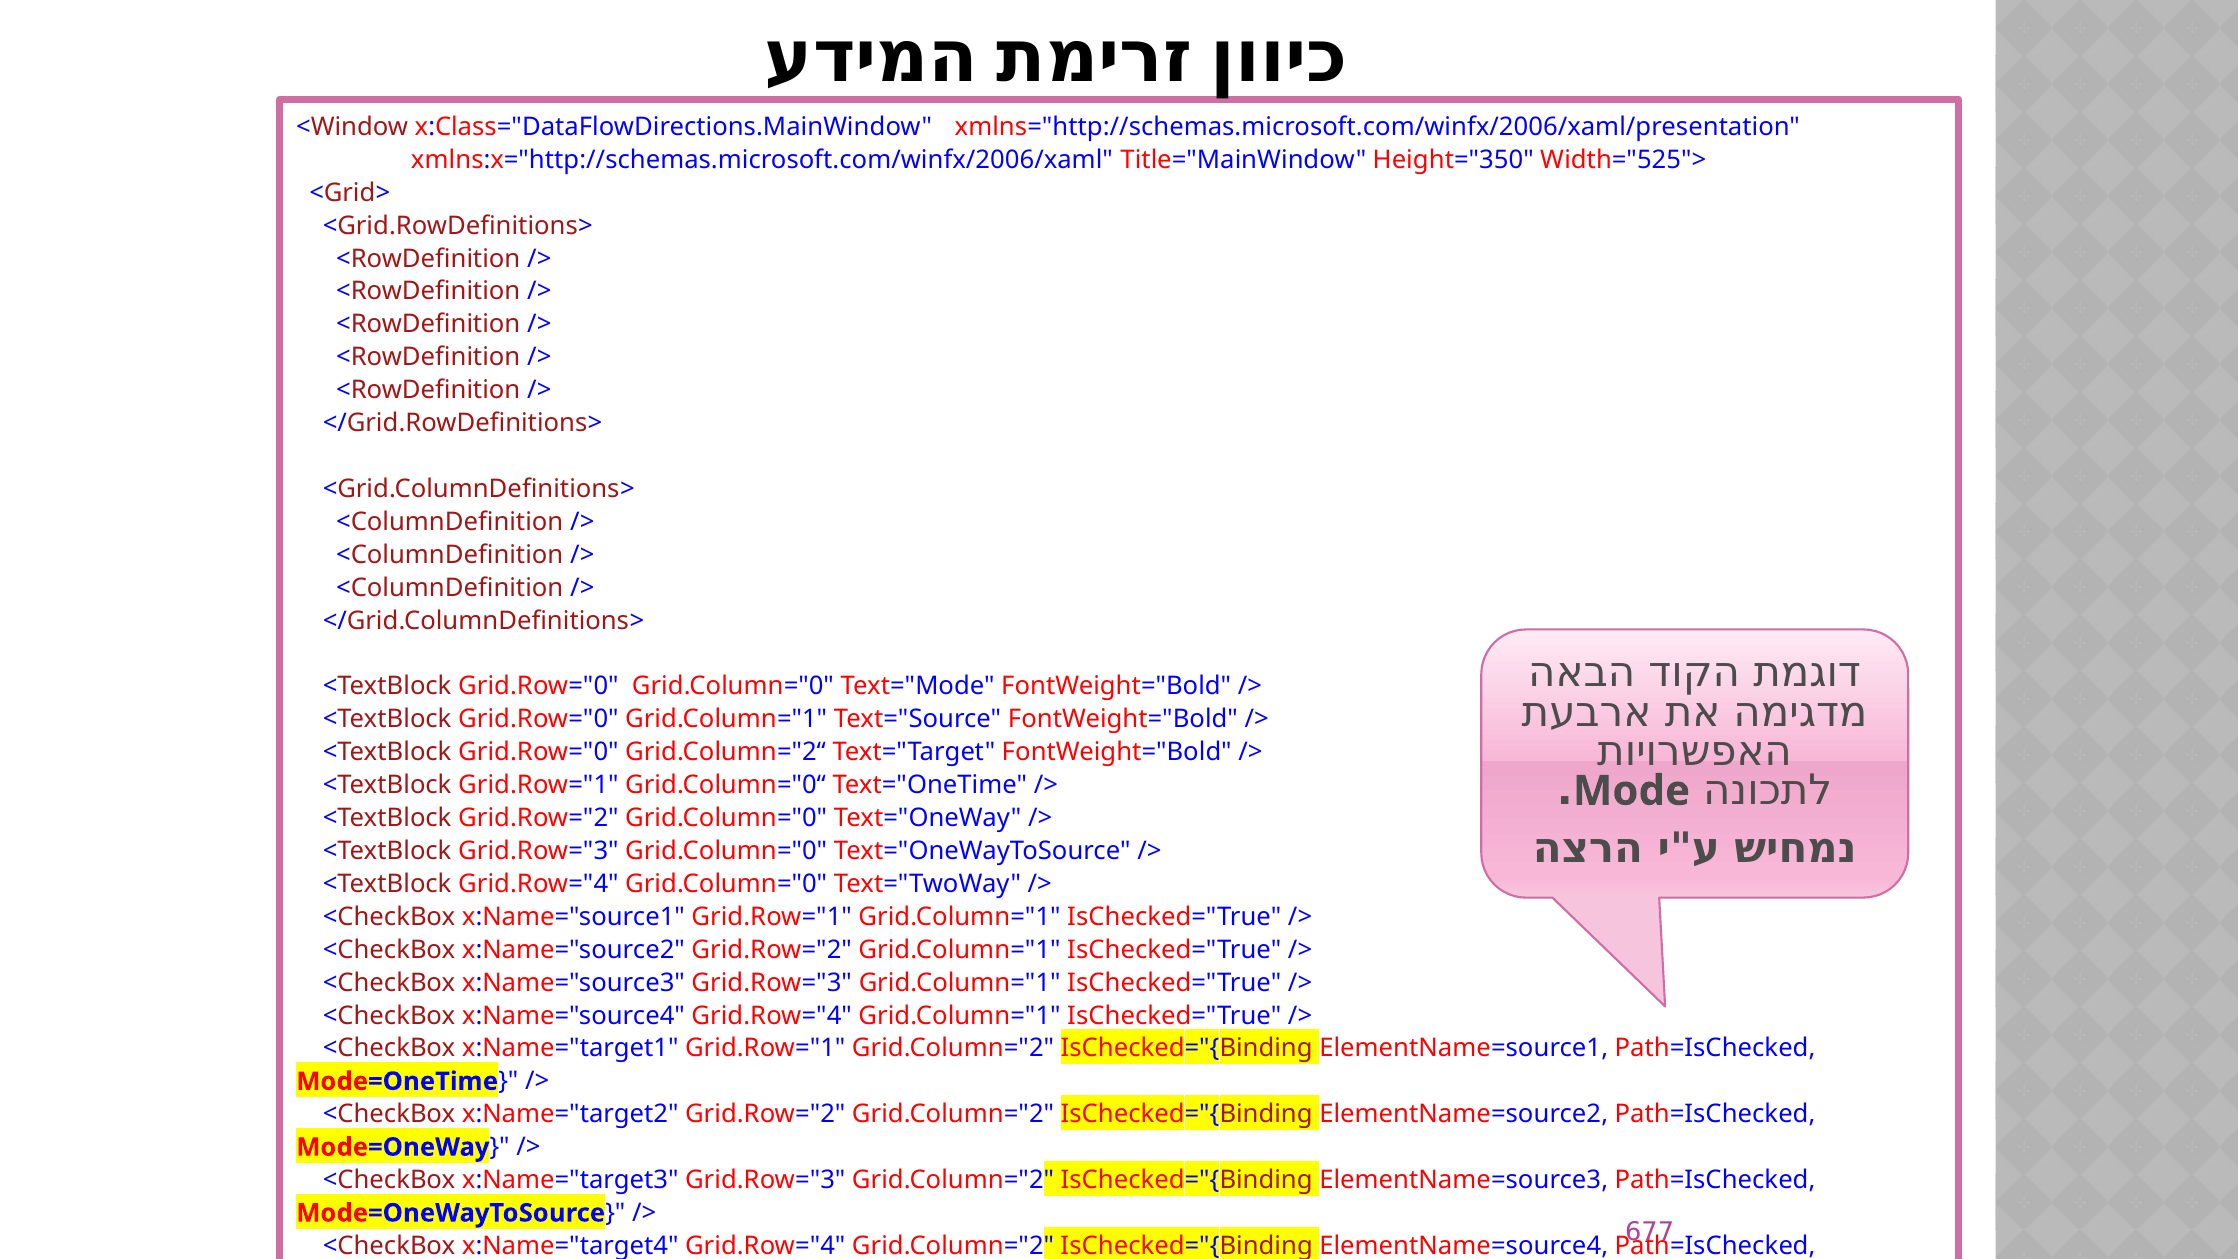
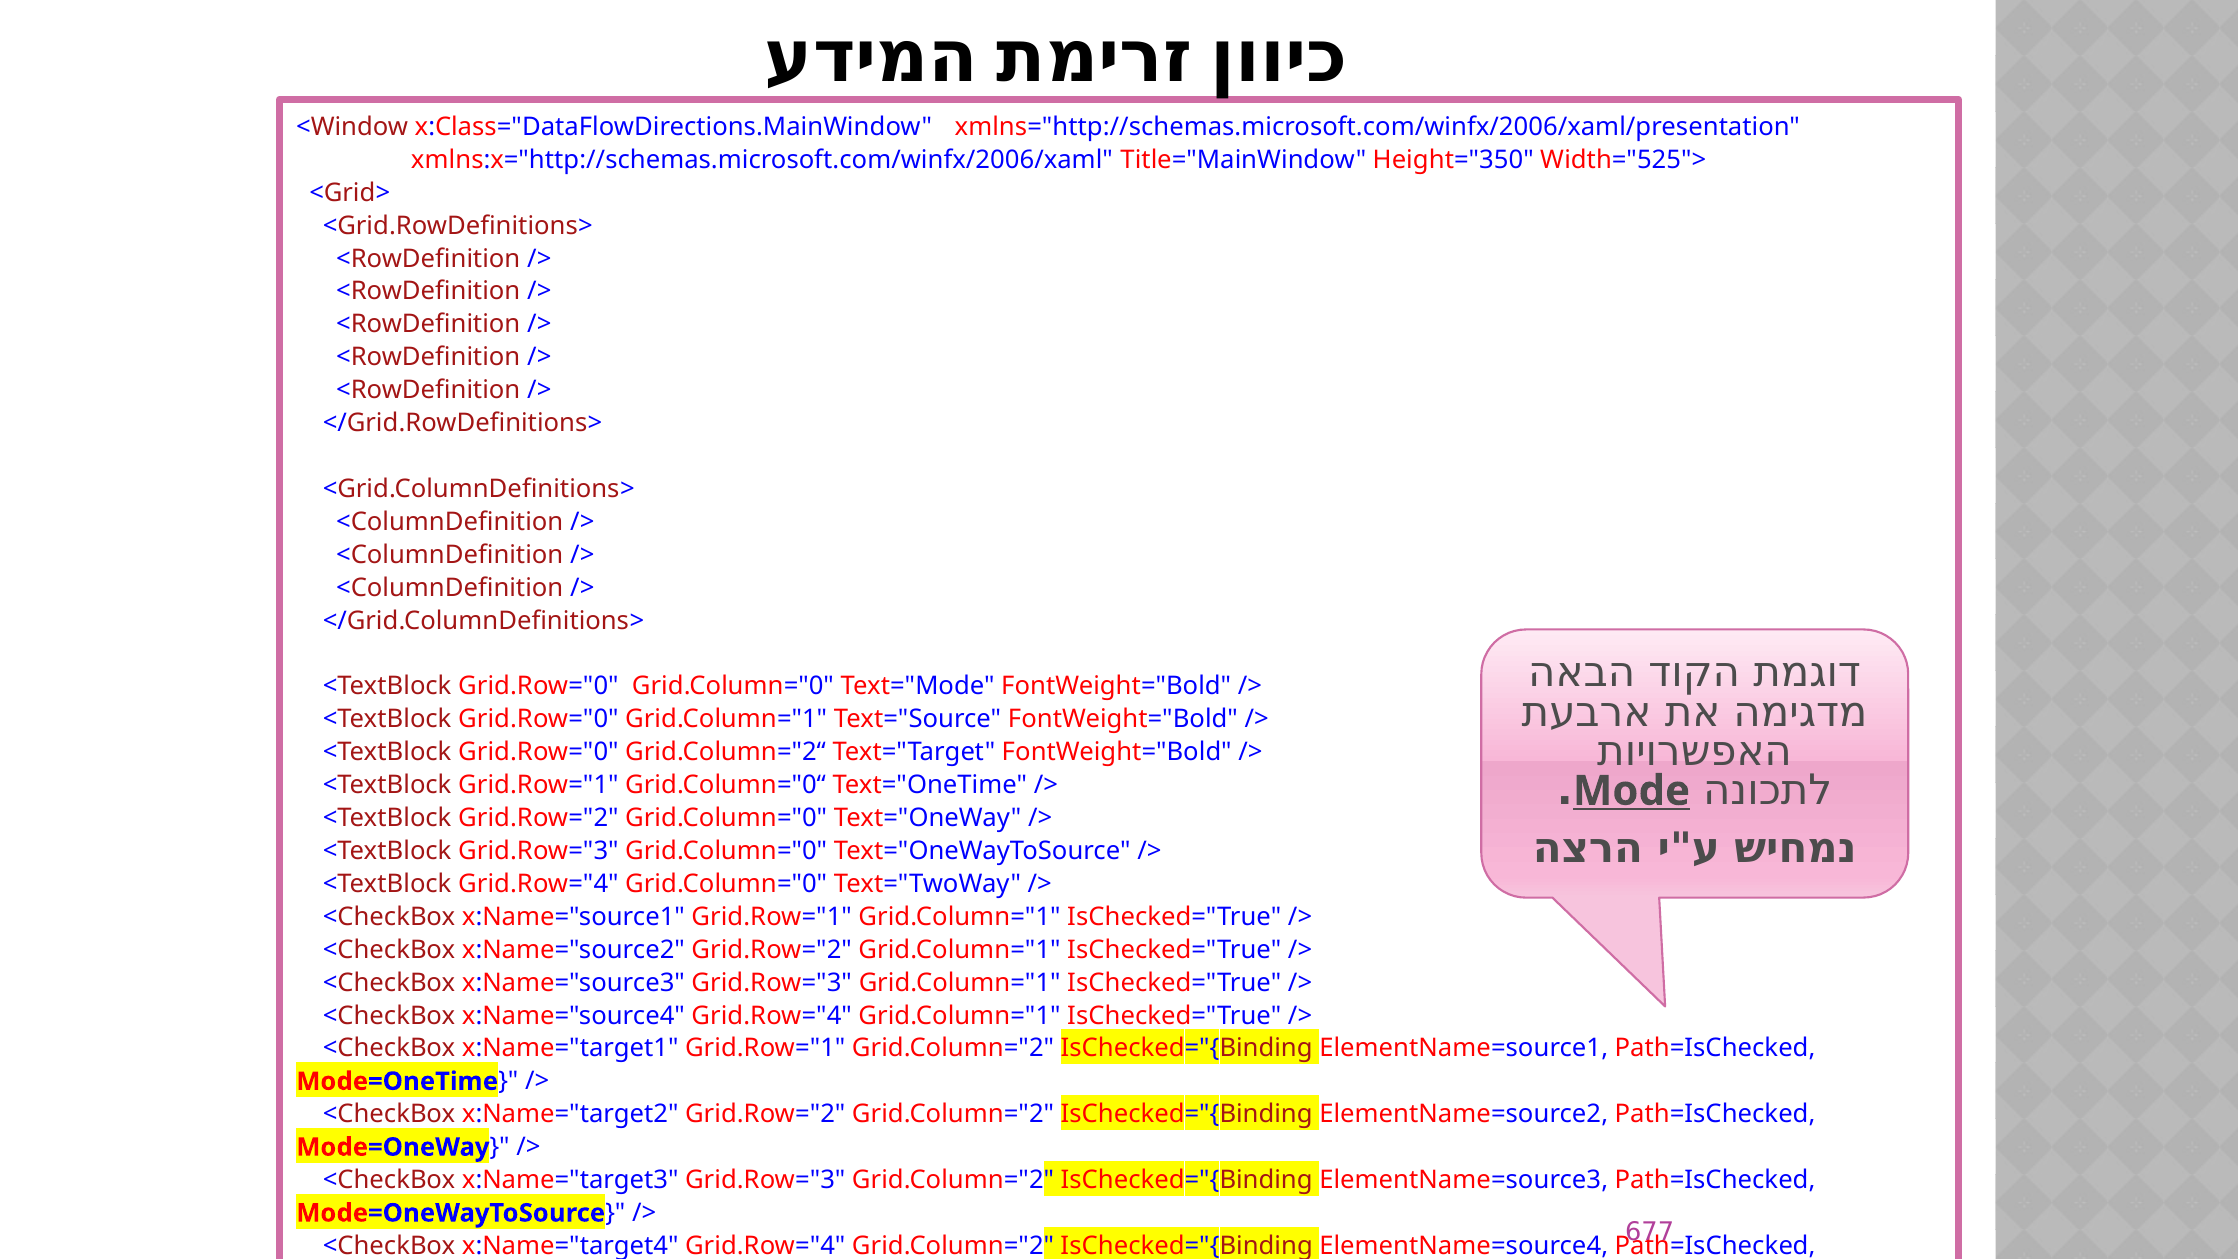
Mode underline: none -> present (1631, 791)
